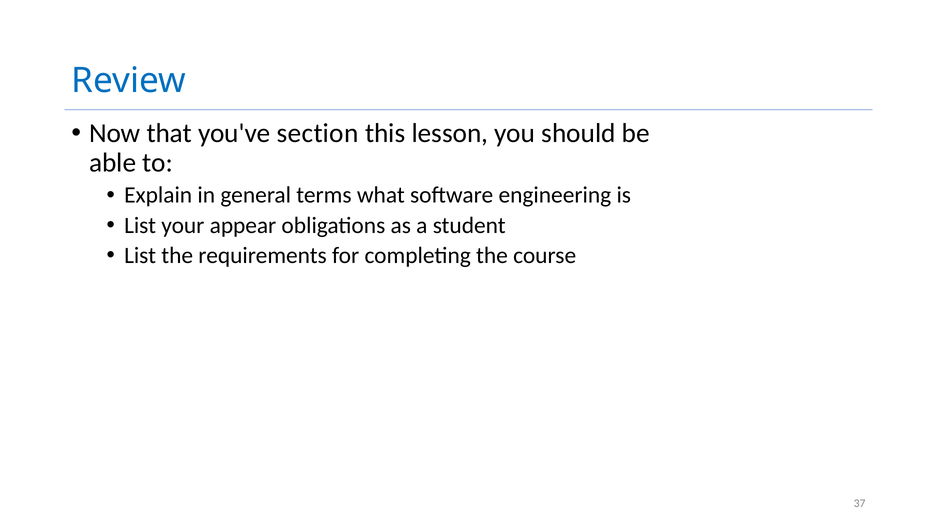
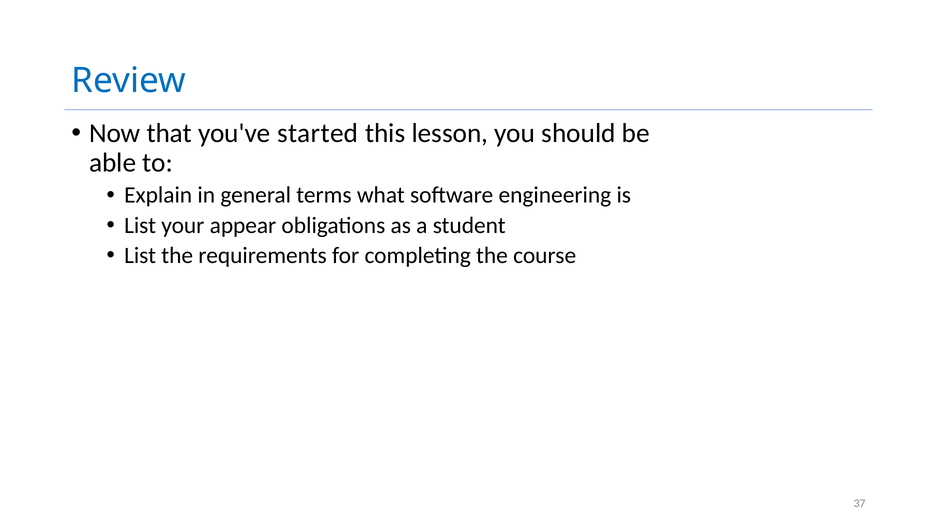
section: section -> started (318, 133)
